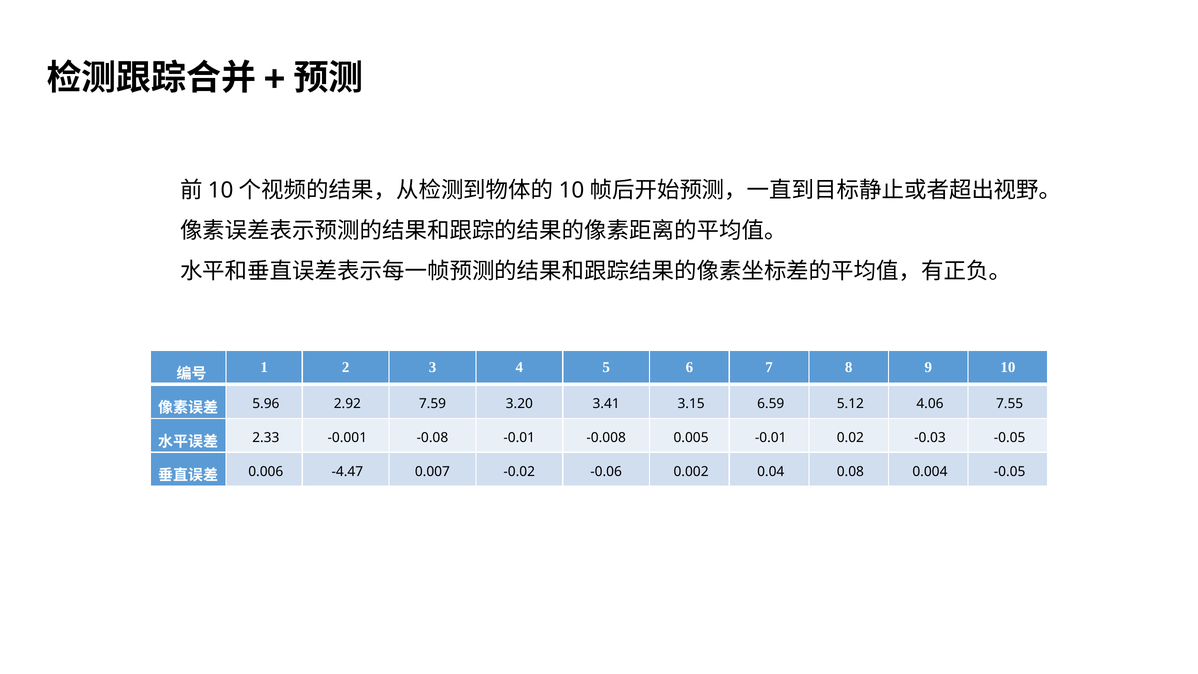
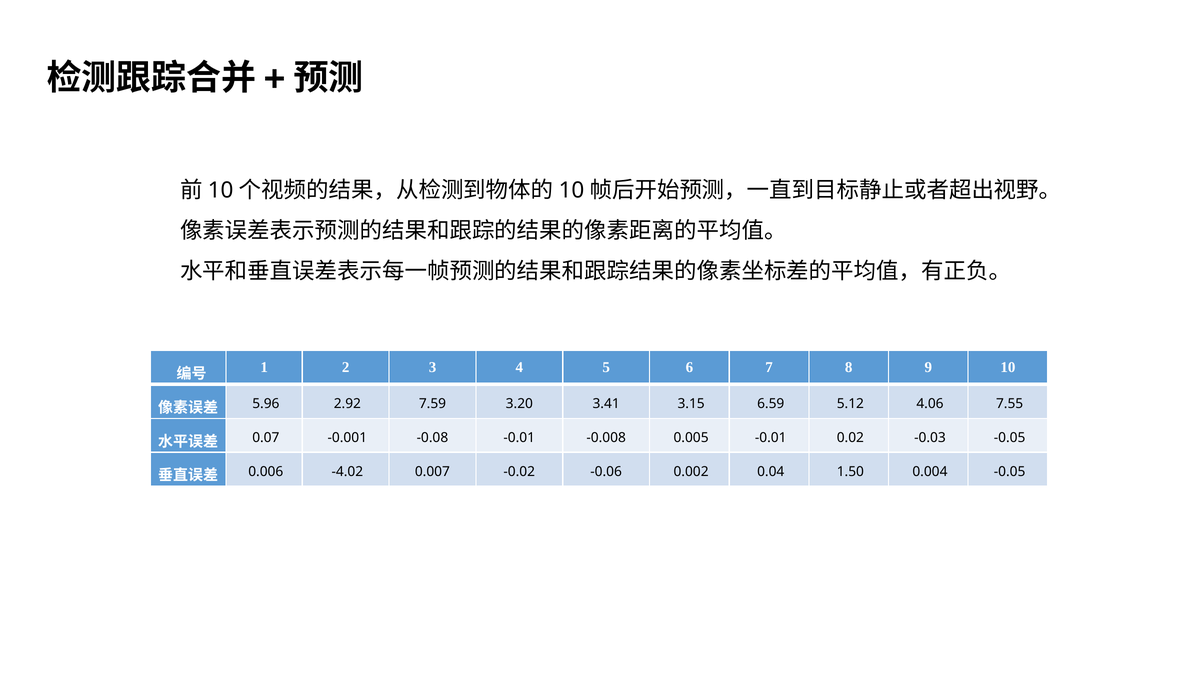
2.33: 2.33 -> 0.07 (266, 438)
-4.47: -4.47 -> -4.02 (347, 472)
0.08: 0.08 -> 1.50 (850, 472)
